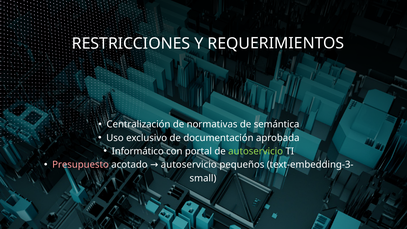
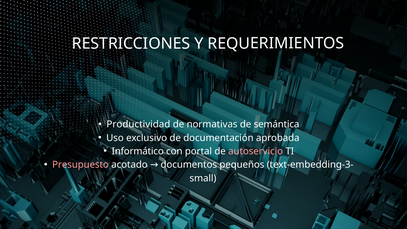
Centralización: Centralización -> Productividad (138, 124)
autoservicio colour: light green -> pink (256, 151)
acotado autoservicio: autoservicio -> documentos (189, 165)
